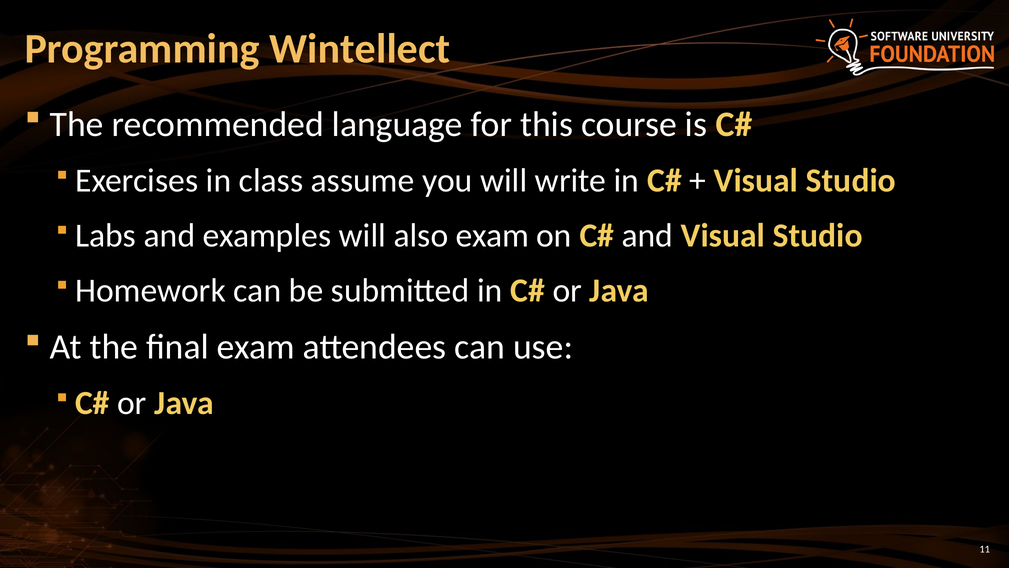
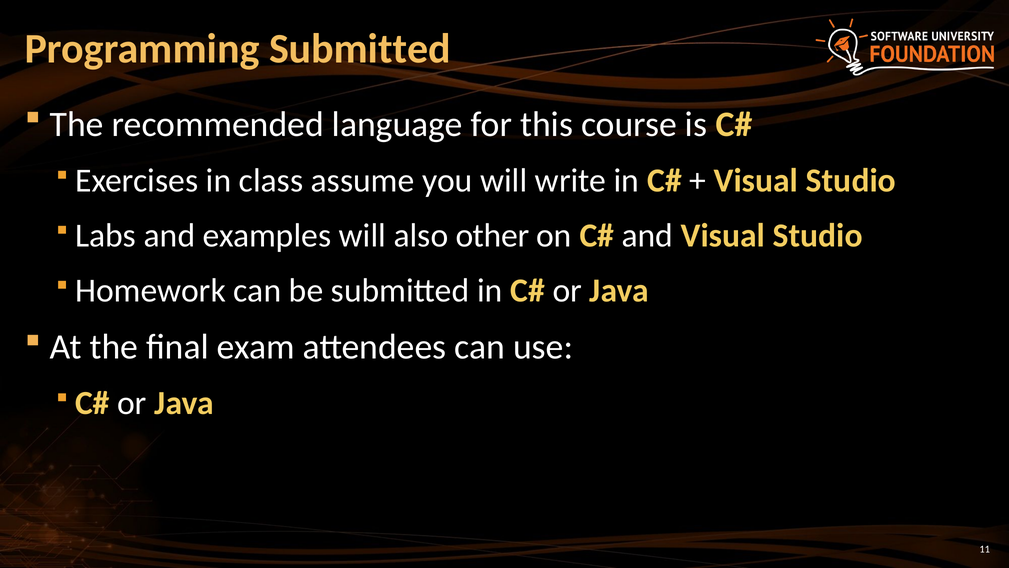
Programming Wintellect: Wintellect -> Submitted (360, 49)
also exam: exam -> other (492, 235)
